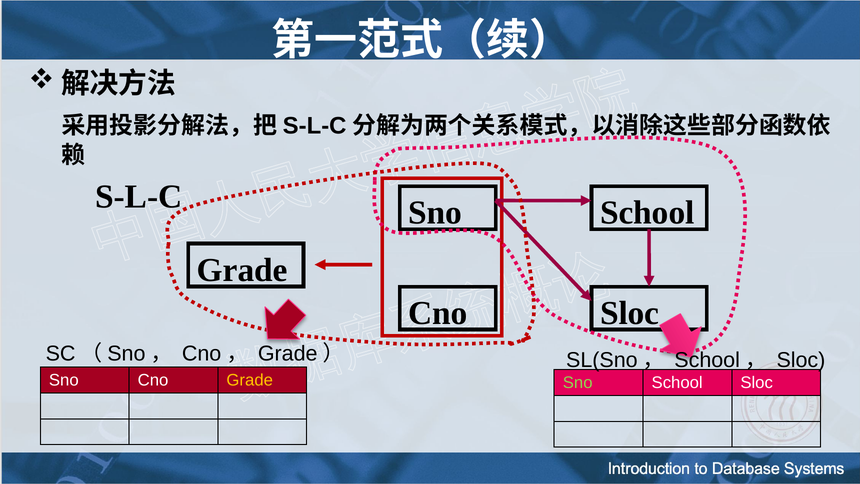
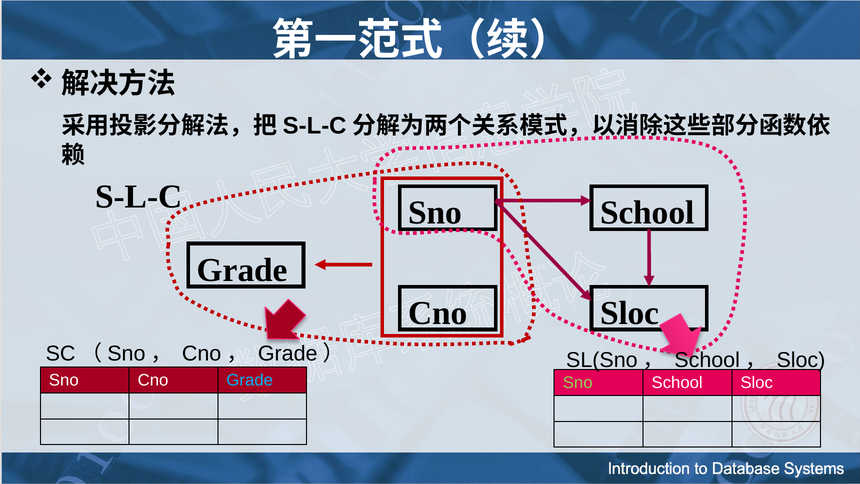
Grade colour: yellow -> light blue (250, 380)
